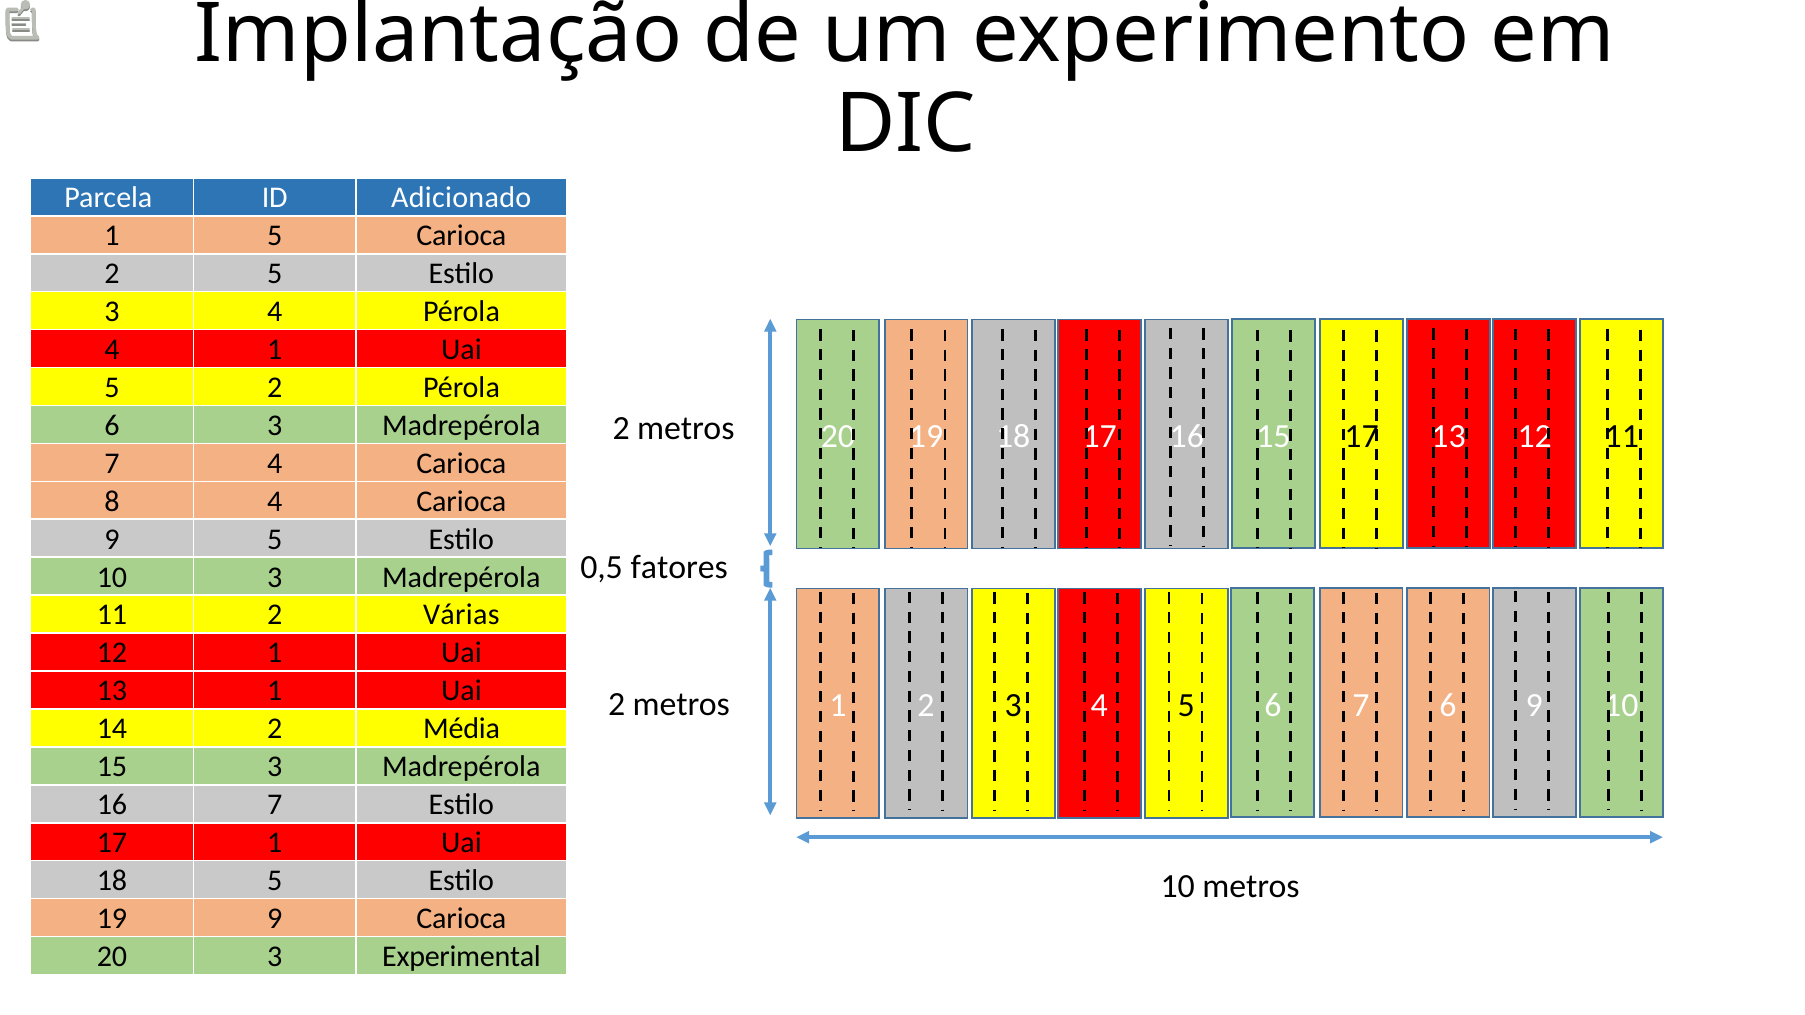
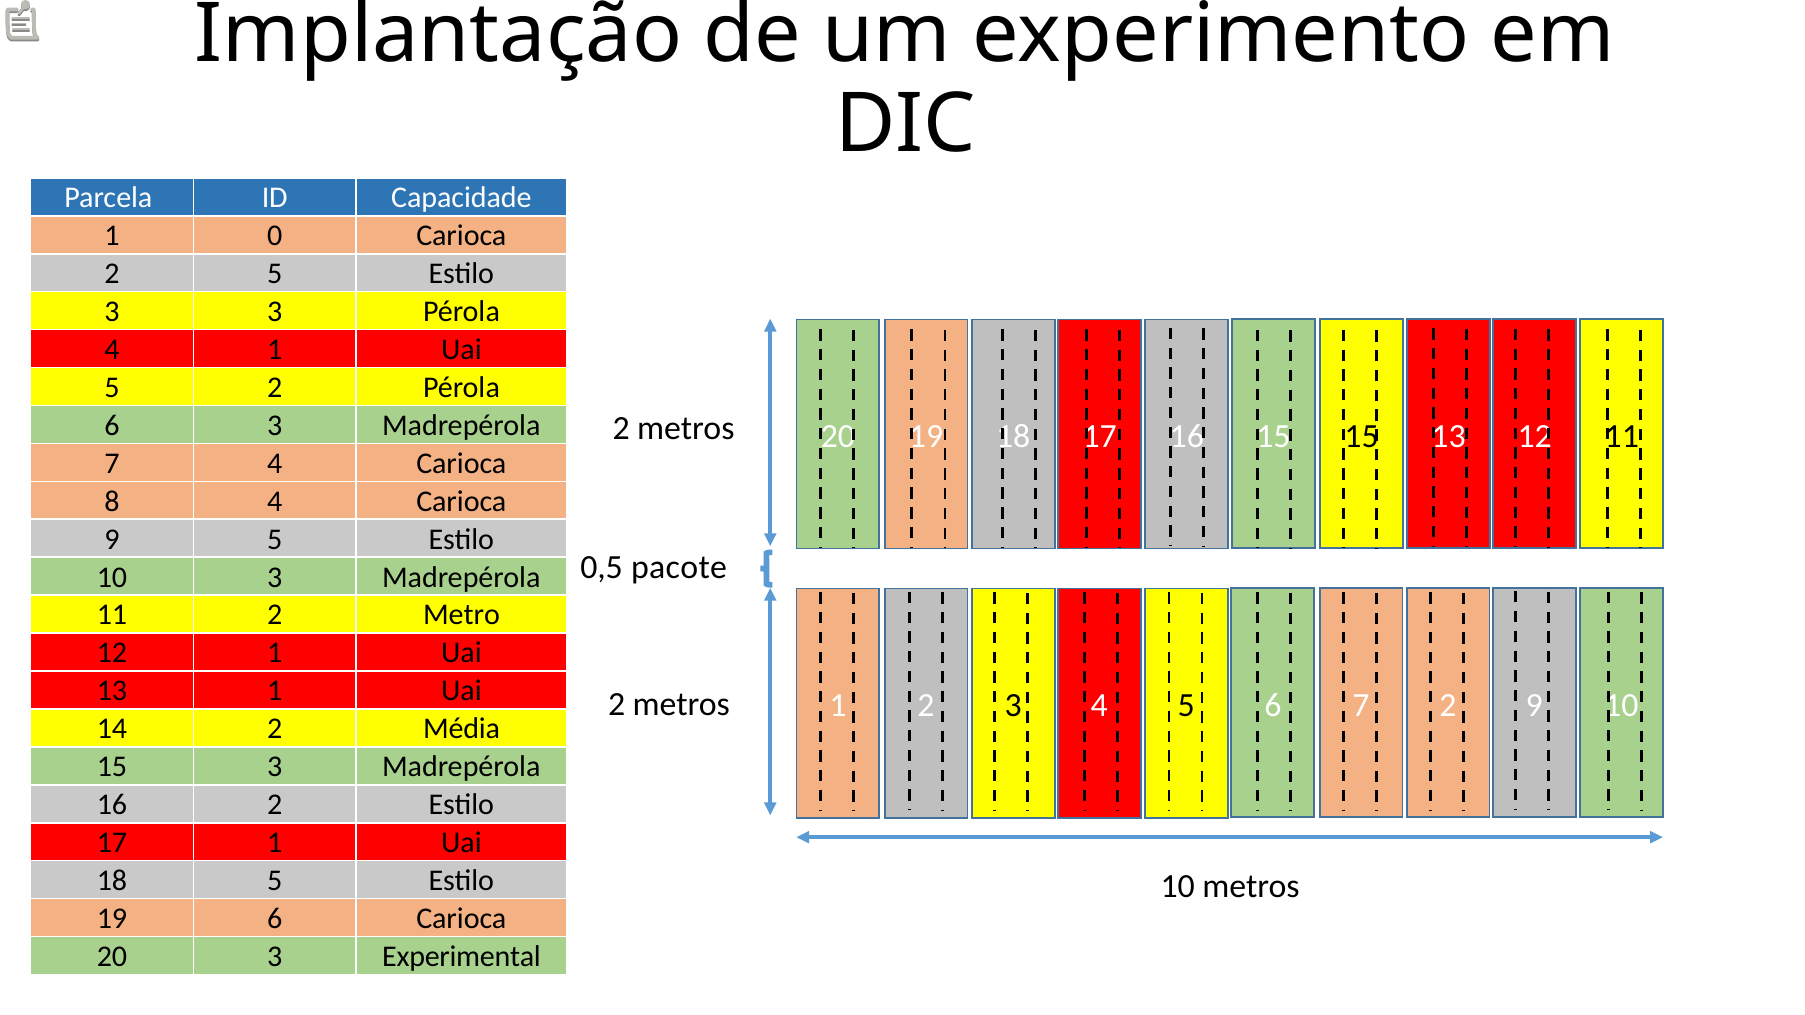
Adicionado: Adicionado -> Capacidade (461, 198)
1 5: 5 -> 0 (275, 236)
4: 4 -> 3 (275, 312)
15 17: 17 -> 15 (1362, 436)
fatores: fatores -> pacote (679, 567)
Várias: Várias -> Metro (461, 615)
7 6: 6 -> 2 (1448, 705)
16 7: 7 -> 2 (275, 805)
19 9: 9 -> 6 (275, 919)
